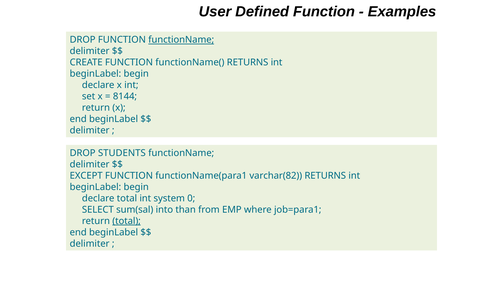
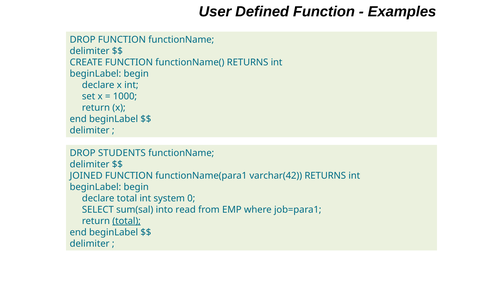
functionName underline: present -> none (181, 40)
8144: 8144 -> 1000 (125, 96)
EXCEPT: EXCEPT -> JOINED (86, 176)
varchar(82: varchar(82 -> varchar(42 (276, 176)
than: than -> read (186, 210)
